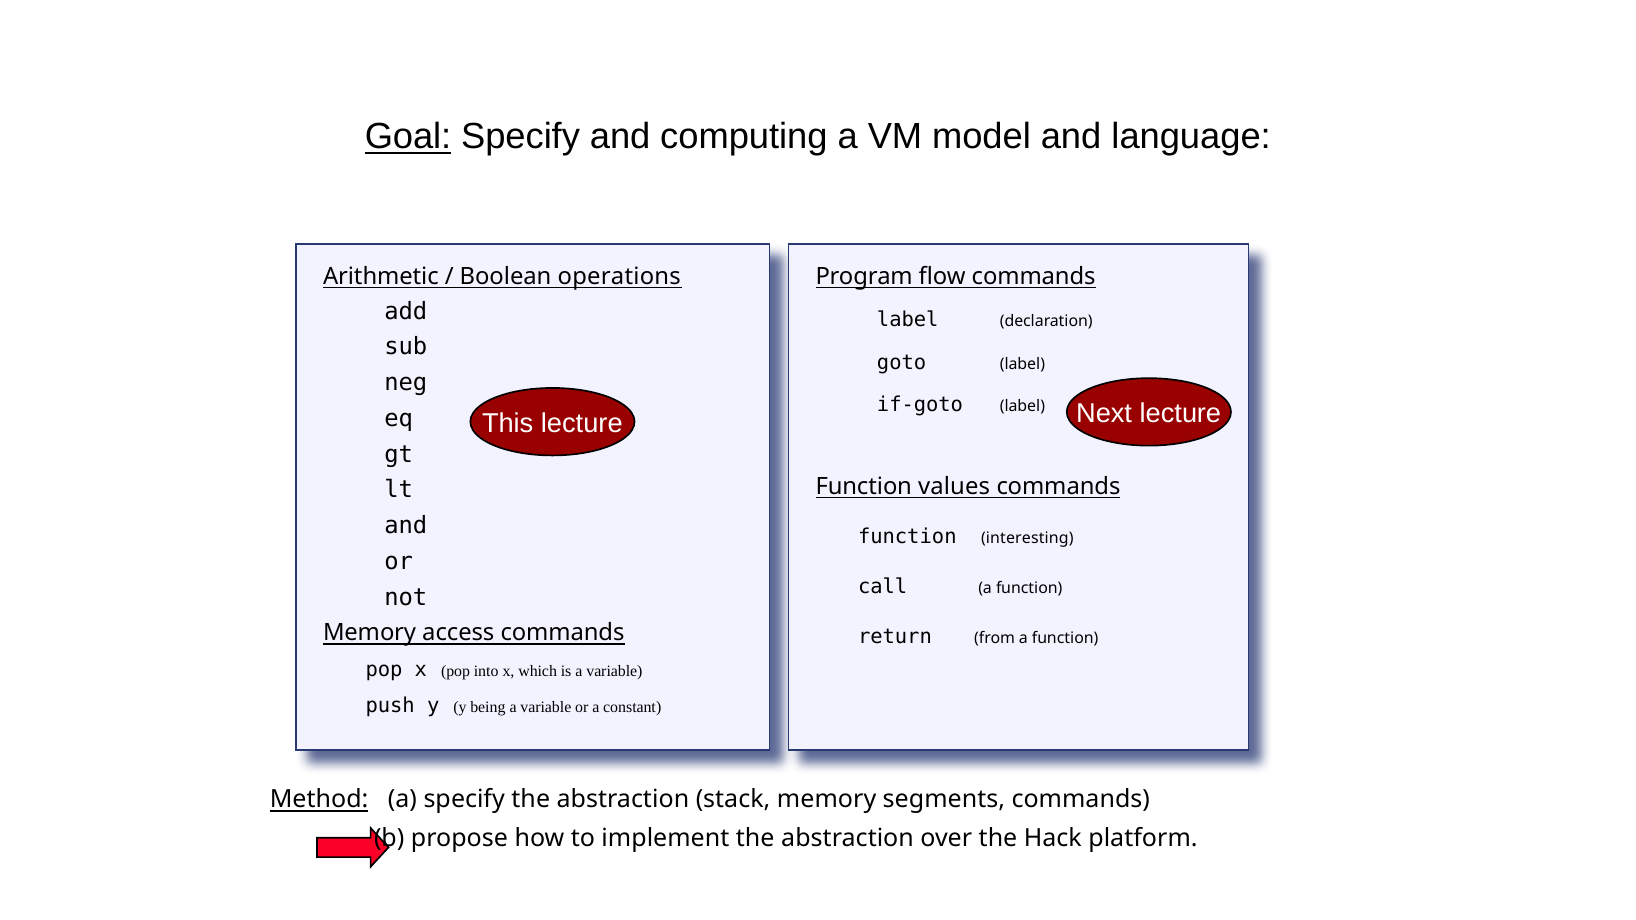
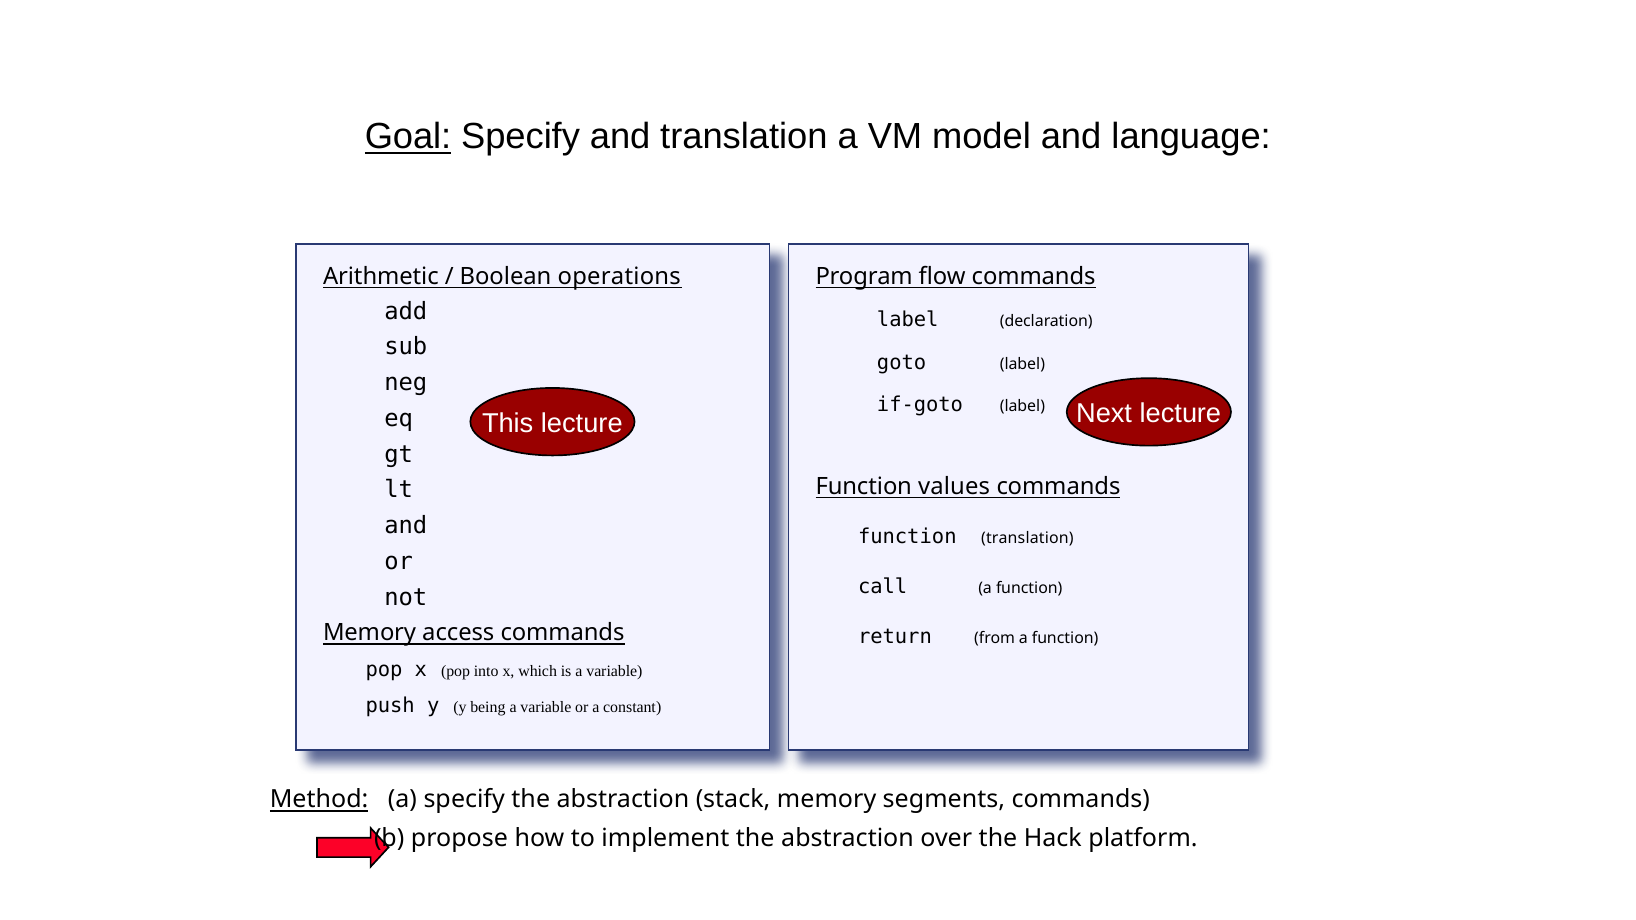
and computing: computing -> translation (744, 137)
function interesting: interesting -> translation (1027, 539)
